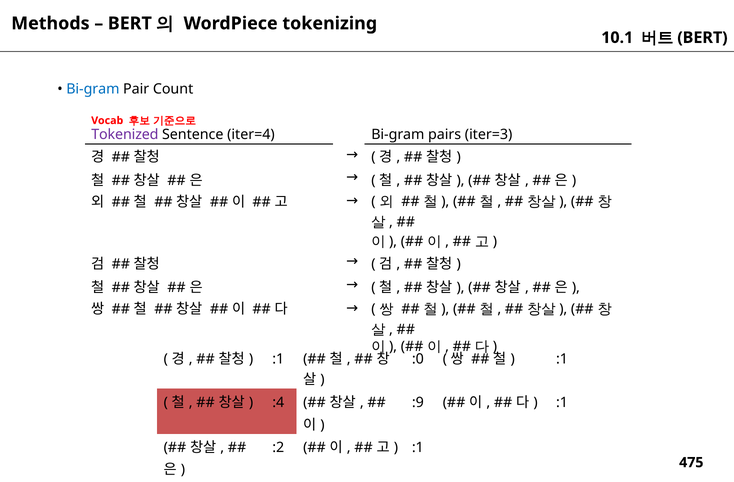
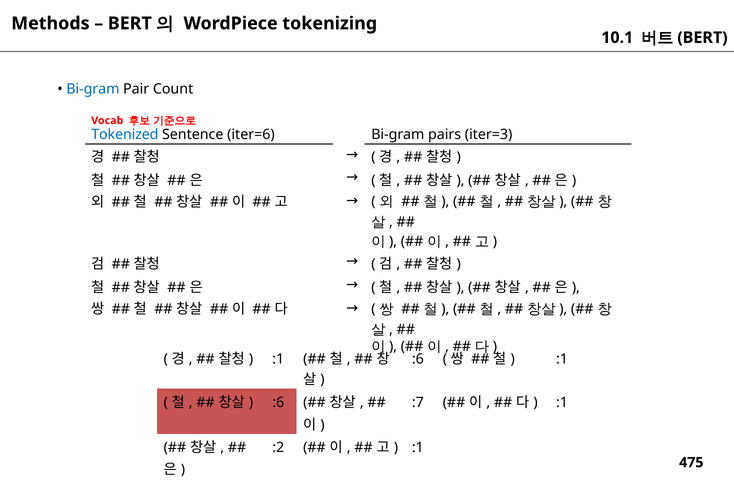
Tokenized colour: purple -> blue (125, 134)
iter=4: iter=4 -> iter=6 (251, 134)
:0: :0 -> :6 (418, 359)
:4: :4 -> :6 (278, 403)
:9: :9 -> :7 (418, 403)
